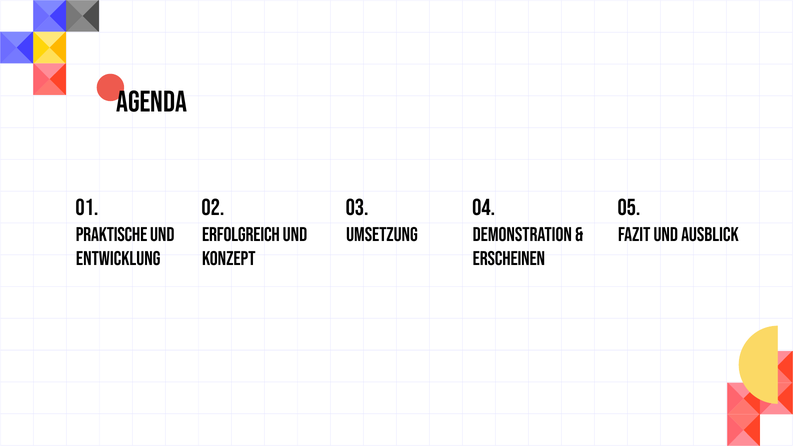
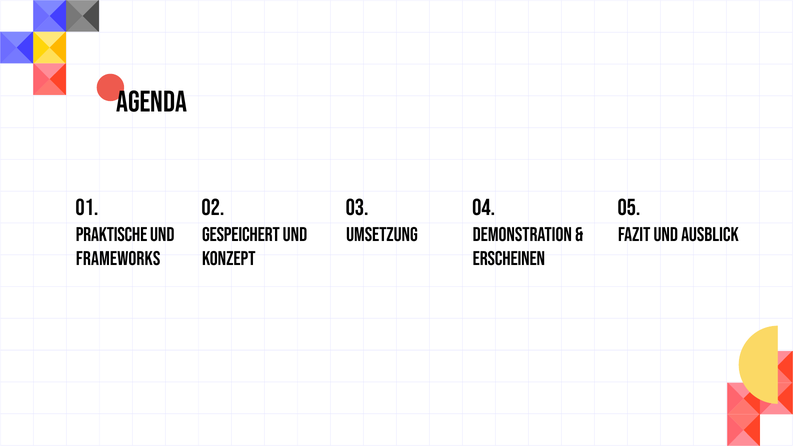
Erfolgreich: Erfolgreich -> Gespeichert (241, 235)
Entwicklung: Entwicklung -> Frameworks (118, 259)
